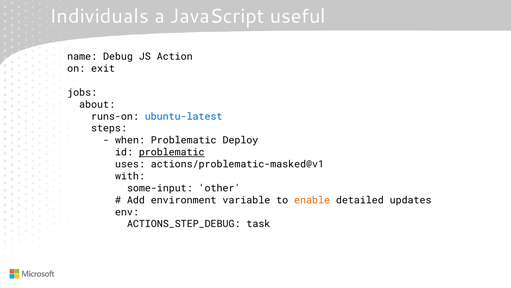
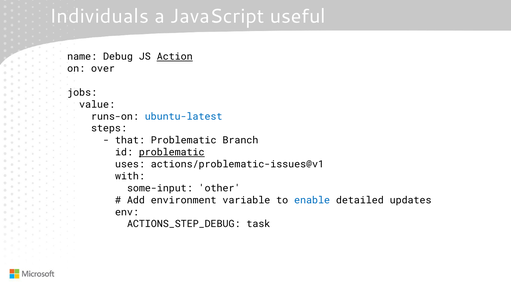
Action underline: none -> present (175, 57)
exit: exit -> over (103, 68)
about: about -> value (97, 104)
when: when -> that (130, 140)
Deploy: Deploy -> Branch (240, 140)
actions/problematic-masked@v1: actions/problematic-masked@v1 -> actions/problematic-issues@v1 (237, 164)
enable colour: orange -> blue (312, 200)
